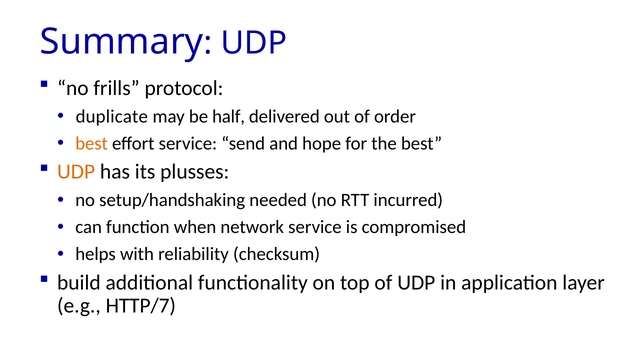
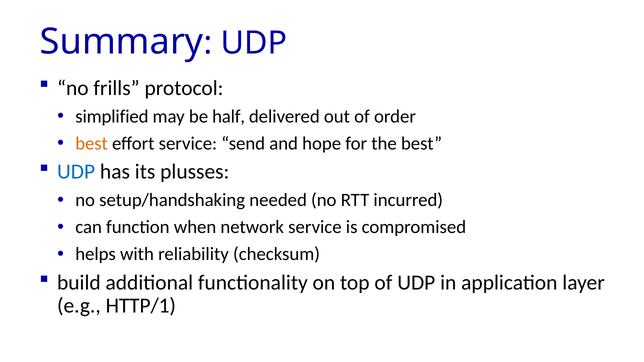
duplicate: duplicate -> simplified (112, 116)
UDP colour: orange -> blue (76, 172)
HTTP/7: HTTP/7 -> HTTP/1 (141, 306)
